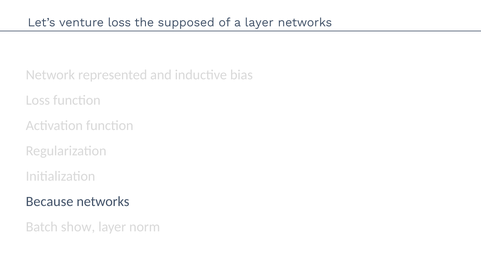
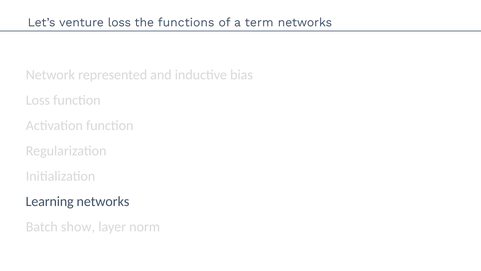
supposed: supposed -> functions (186, 22)
a layer: layer -> term (259, 22)
Because: Because -> Learning (50, 201)
